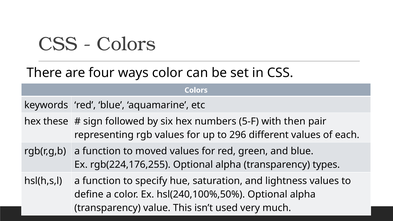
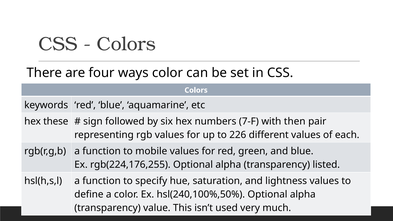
5-F: 5-F -> 7-F (249, 121)
296: 296 -> 226 (238, 135)
moved: moved -> mobile (151, 151)
types: types -> listed (326, 165)
